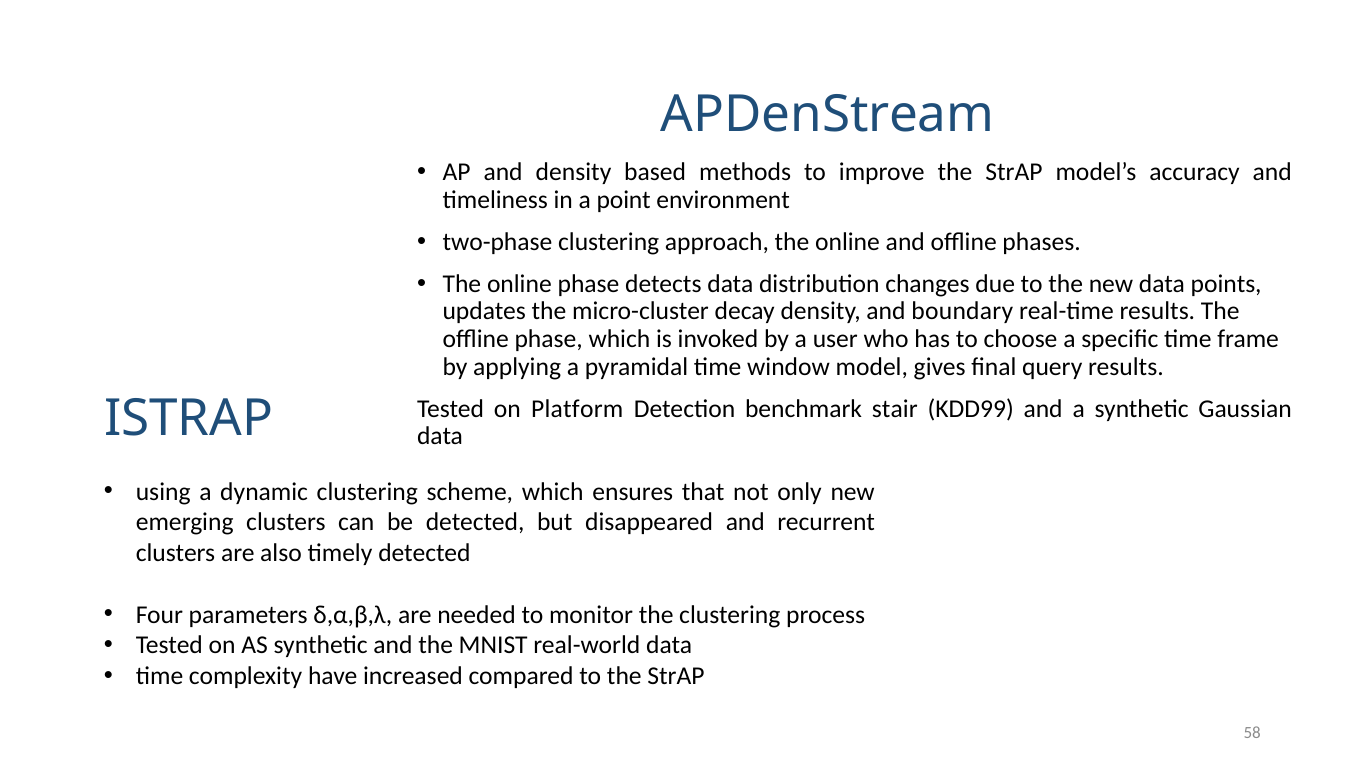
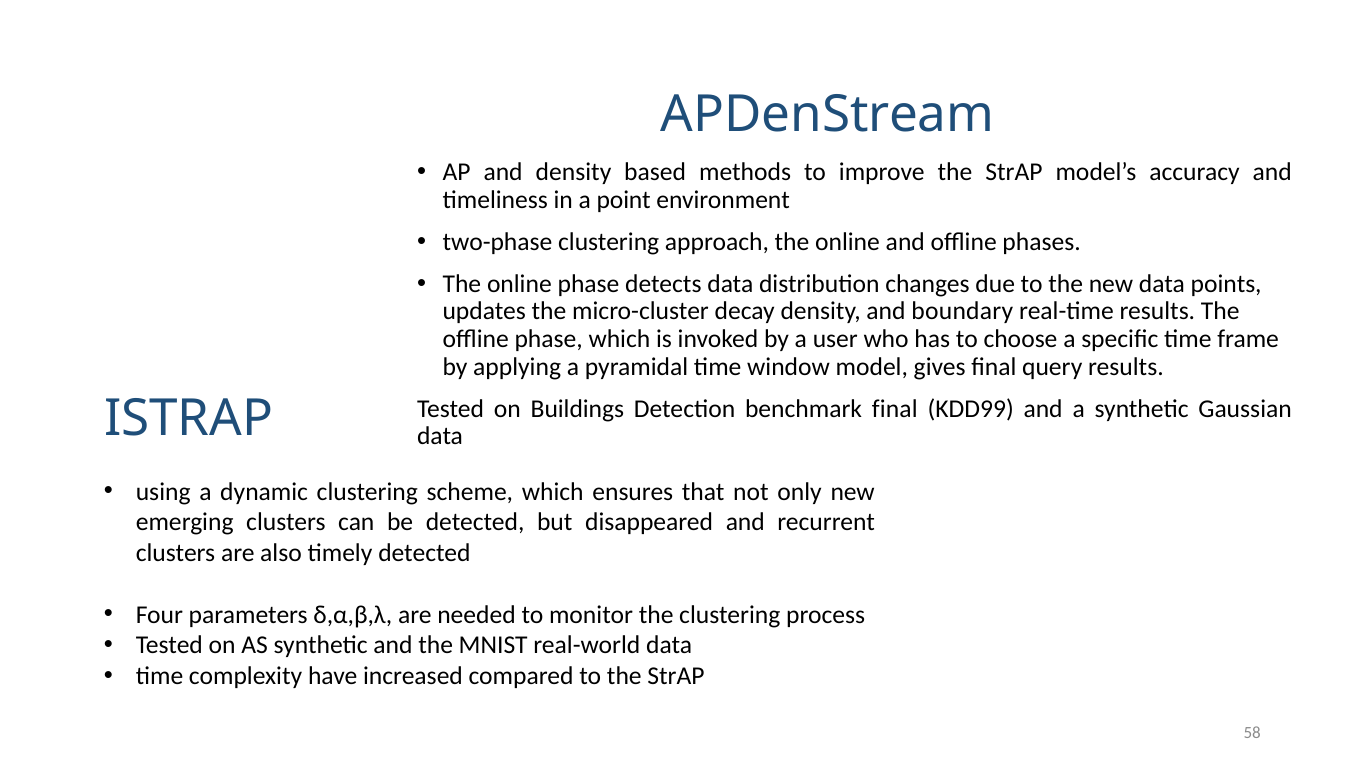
Platform: Platform -> Buildings (577, 409)
benchmark stair: stair -> final (895, 409)
